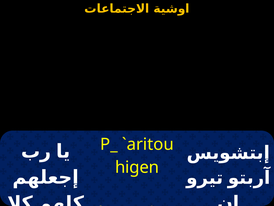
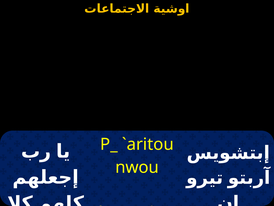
higen: higen -> nwou (137, 167)
